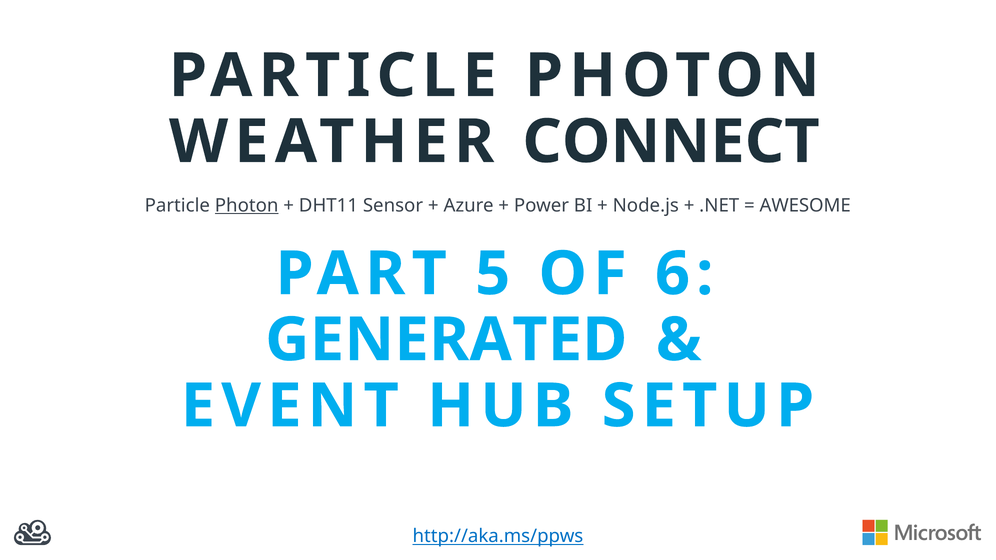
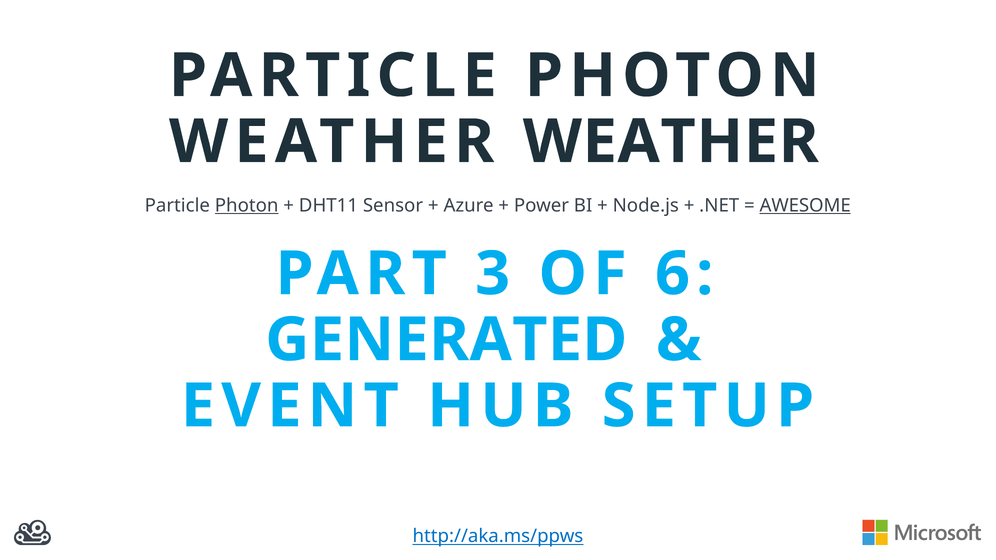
WEATHER CONNECT: CONNECT -> WEATHER (671, 142)
AWESOME underline: none -> present (805, 205)
5: 5 -> 3 (493, 274)
